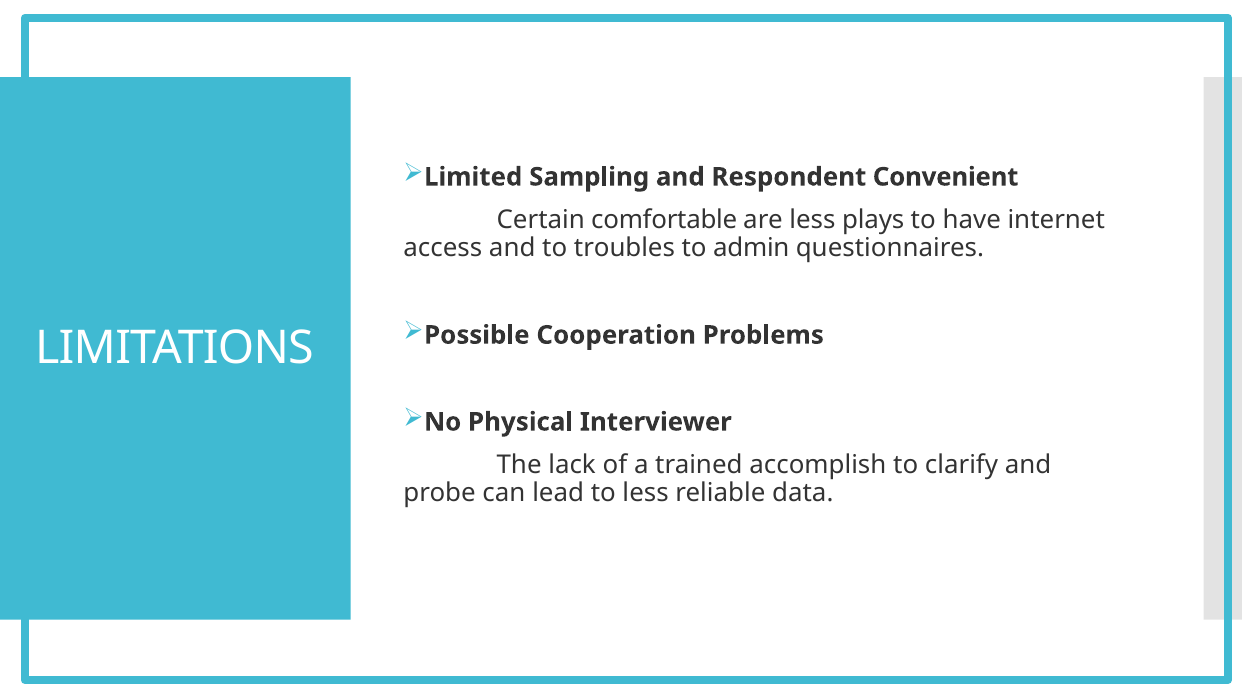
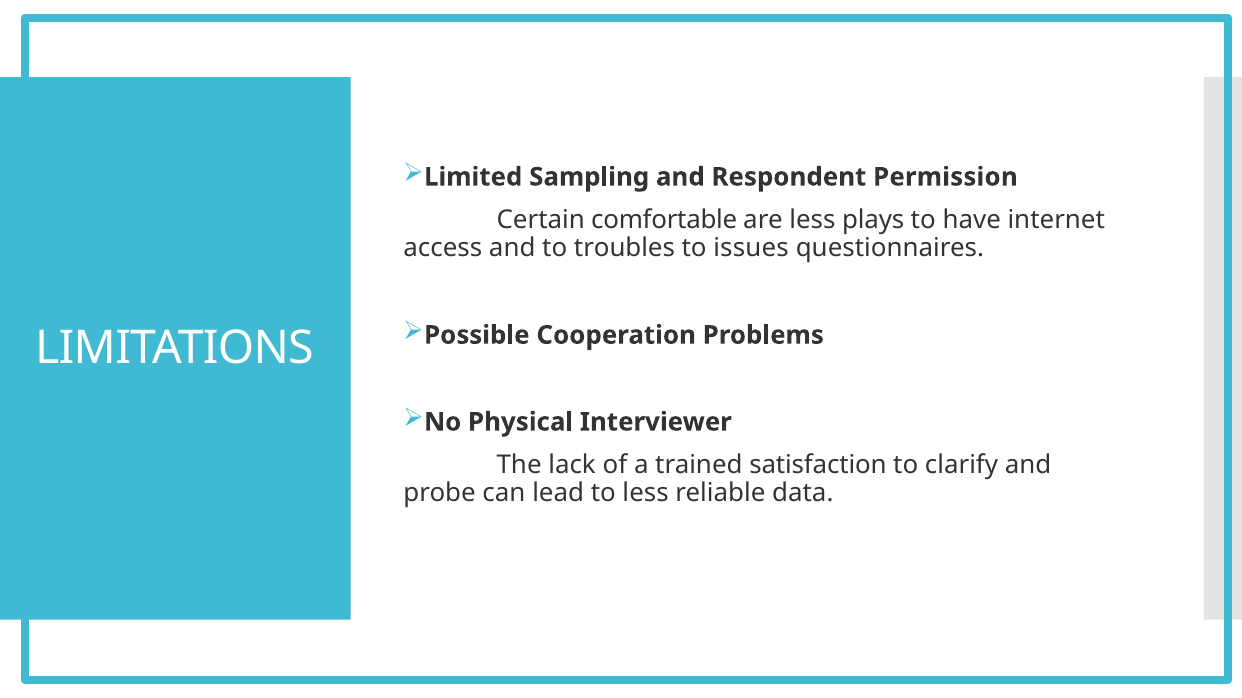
Convenient: Convenient -> Permission (945, 177)
admin: admin -> issues (751, 249)
accomplish: accomplish -> satisfaction (818, 466)
